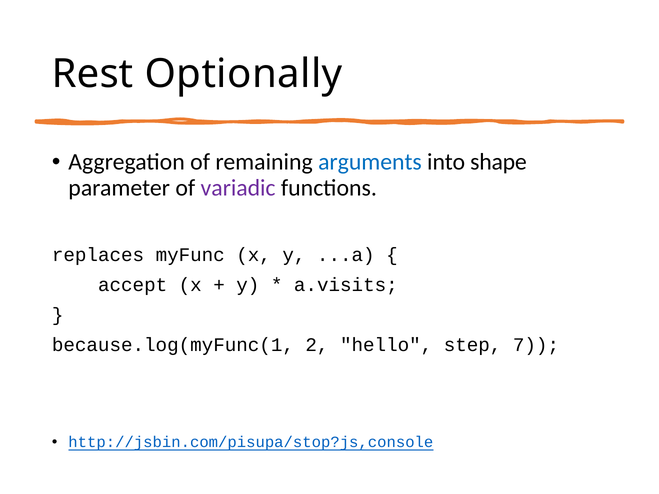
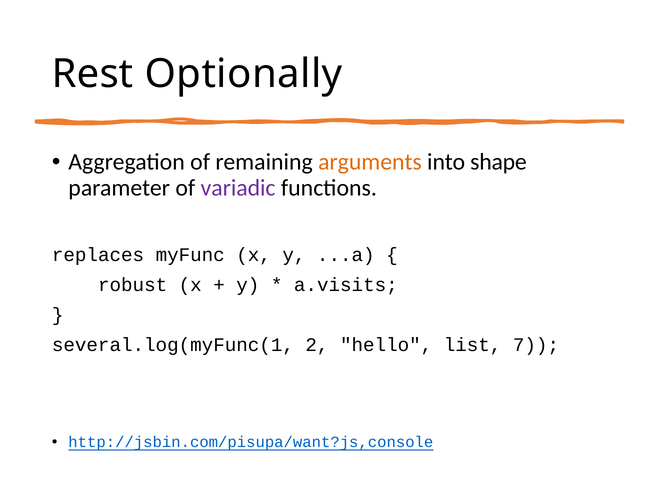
arguments colour: blue -> orange (370, 162)
accept: accept -> robust (133, 285)
because.log(myFunc(1: because.log(myFunc(1 -> several.log(myFunc(1 (173, 345)
step: step -> list (473, 345)
http://jsbin.com/pisupa/stop?js,console: http://jsbin.com/pisupa/stop?js,console -> http://jsbin.com/pisupa/want?js,console (251, 443)
